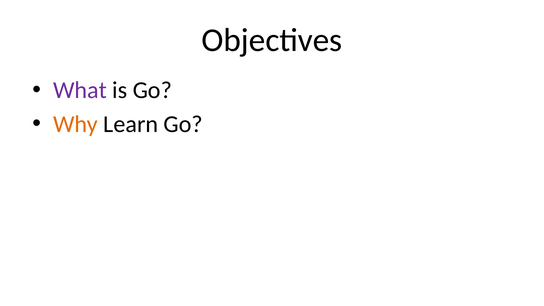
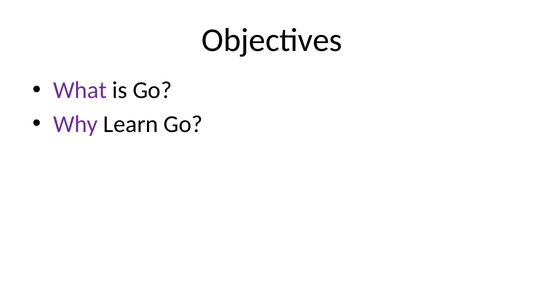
Why colour: orange -> purple (75, 124)
